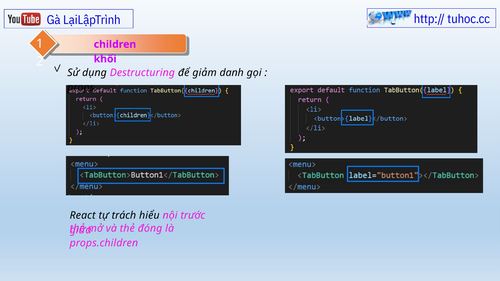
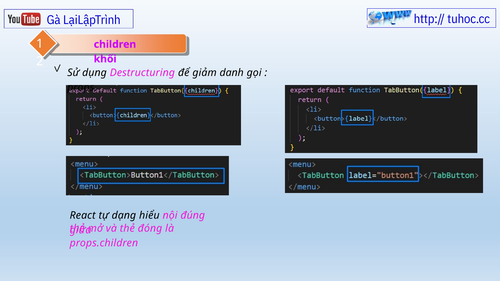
trách: trách -> dạng (124, 216)
trước: trước -> đúng (193, 216)
